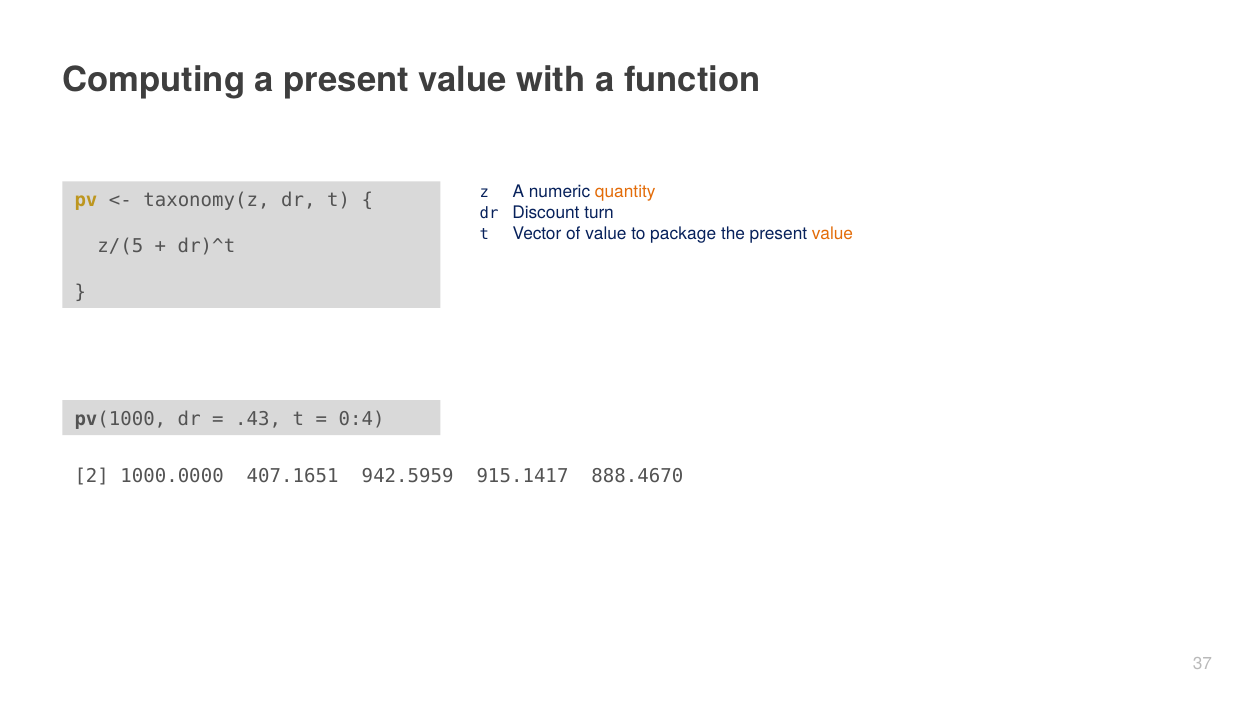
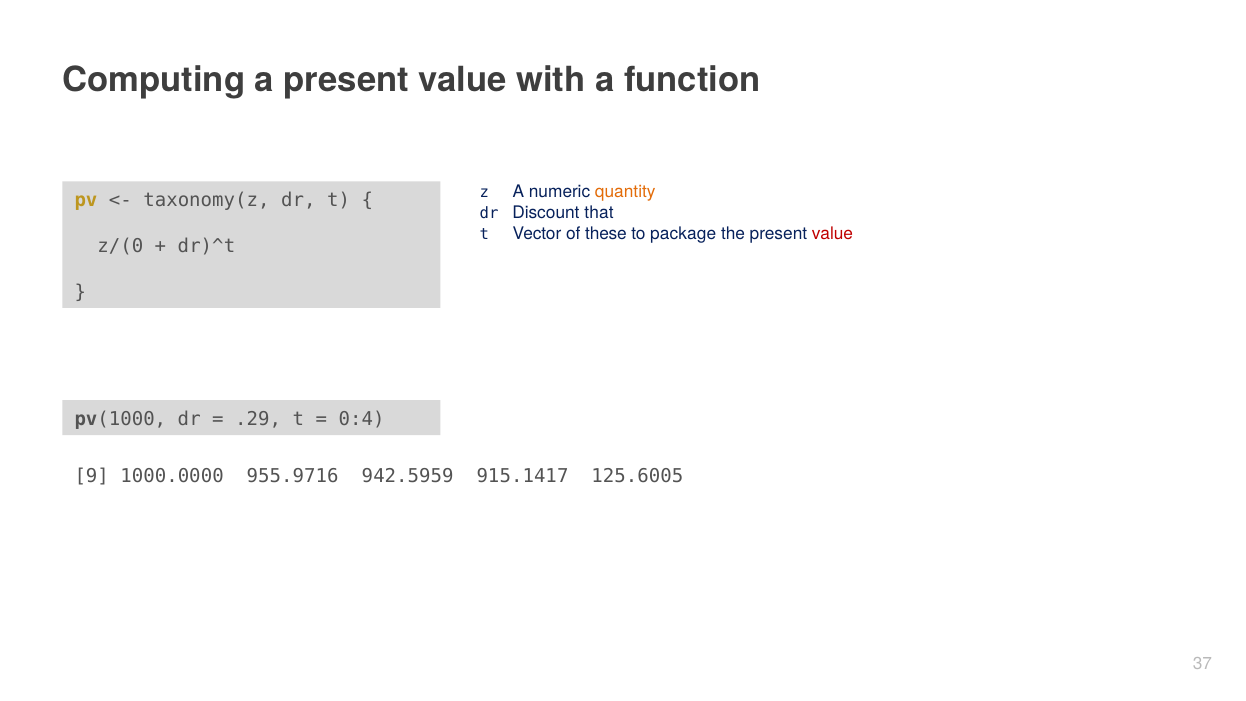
turn: turn -> that (599, 212)
of value: value -> these (606, 233)
value colour: orange -> red (832, 233)
z/(5: z/(5 -> z/(0 (120, 246)
.43: .43 -> .29 (258, 419)
2: 2 -> 9 (92, 476)
407.1651: 407.1651 -> 955.9716 (293, 476)
888.4670: 888.4670 -> 125.6005 (637, 476)
